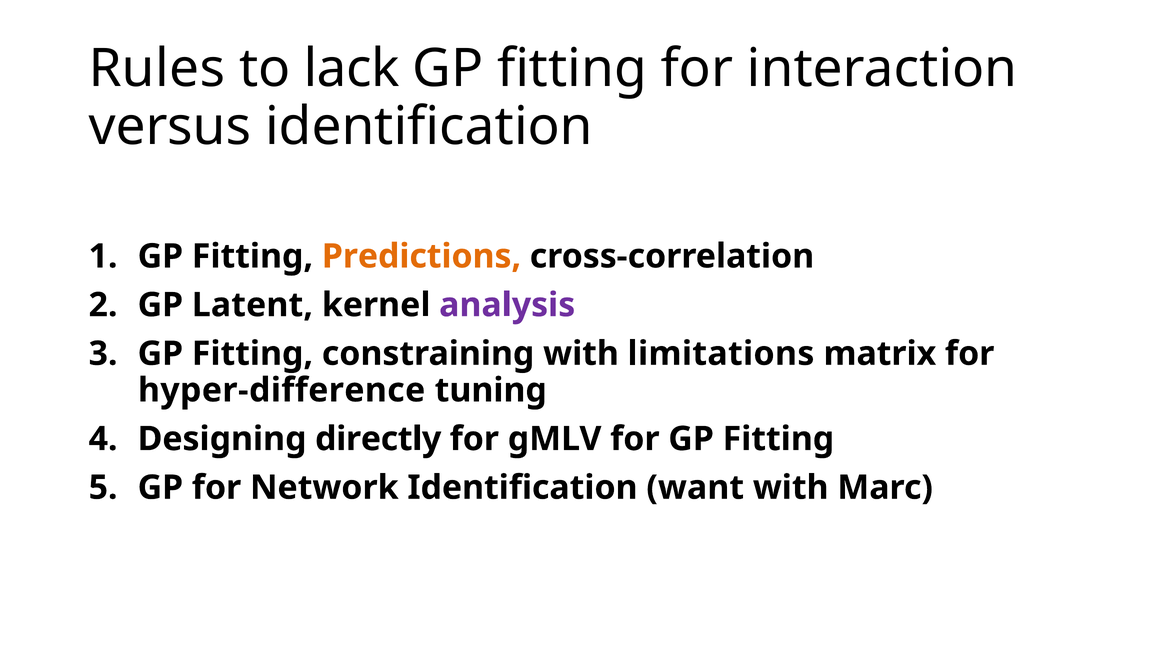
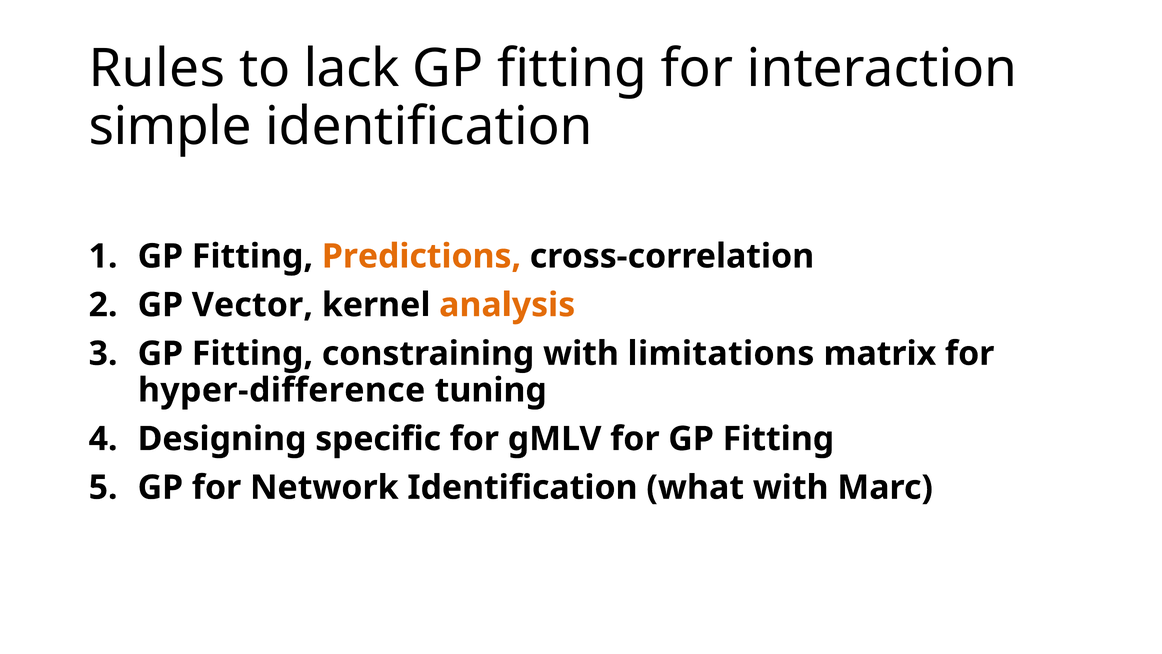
versus: versus -> simple (170, 126)
Latent: Latent -> Vector (252, 305)
analysis colour: purple -> orange (507, 305)
directly: directly -> specific (378, 439)
want: want -> what (695, 487)
